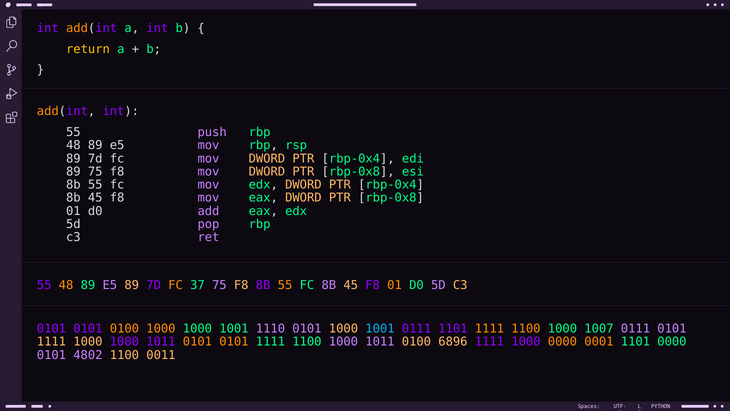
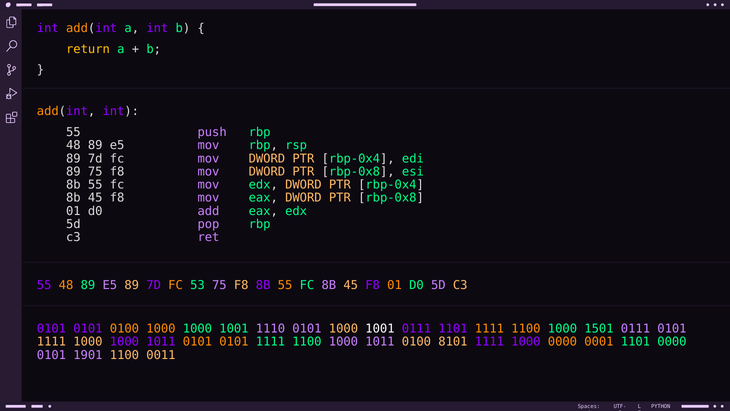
37: 37 -> 53 (197, 285)
1001 colour: light blue -> white (380, 328)
1007: 1007 -> 1501 (599, 328)
6896: 6896 -> 8101 (453, 342)
4802: 4802 -> 1901 (88, 355)
